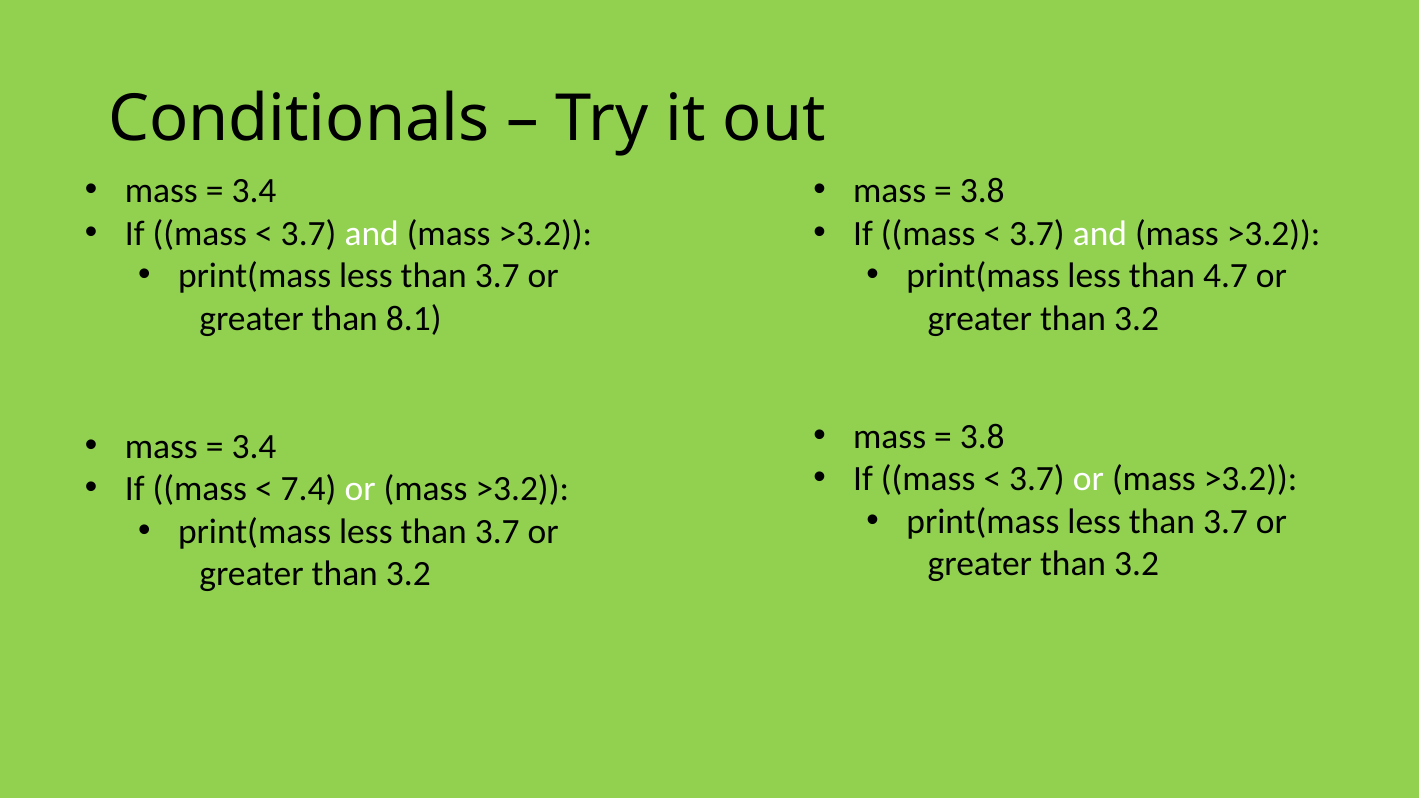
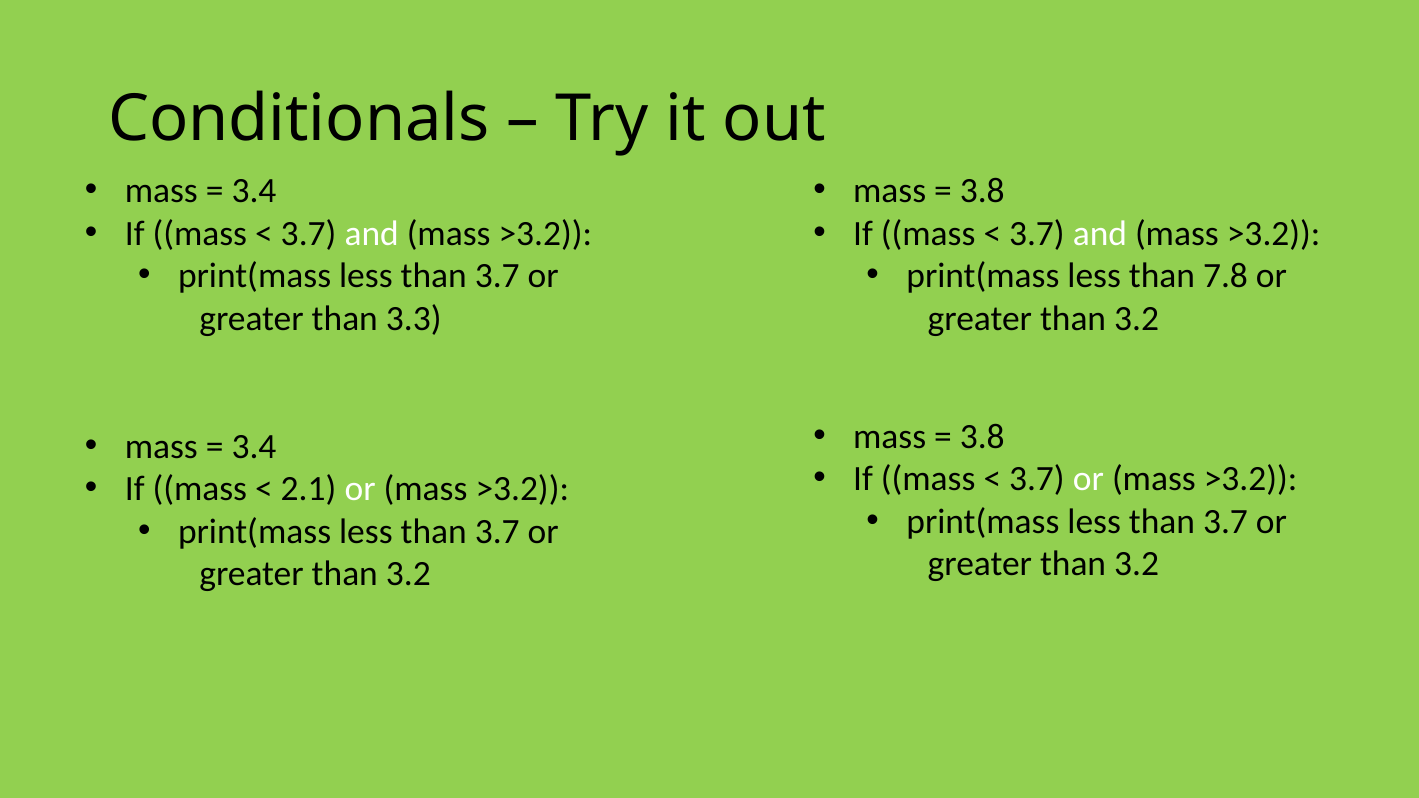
4.7: 4.7 -> 7.8 (1226, 276)
8.1: 8.1 -> 3.3 (414, 319)
7.4: 7.4 -> 2.1 (309, 489)
